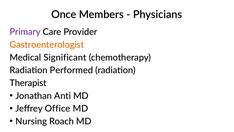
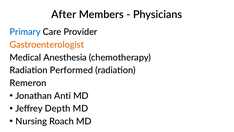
Once: Once -> After (64, 14)
Primary colour: purple -> blue (25, 32)
Significant: Significant -> Anesthesia (65, 57)
Therapist: Therapist -> Remeron (28, 83)
Office: Office -> Depth (58, 108)
